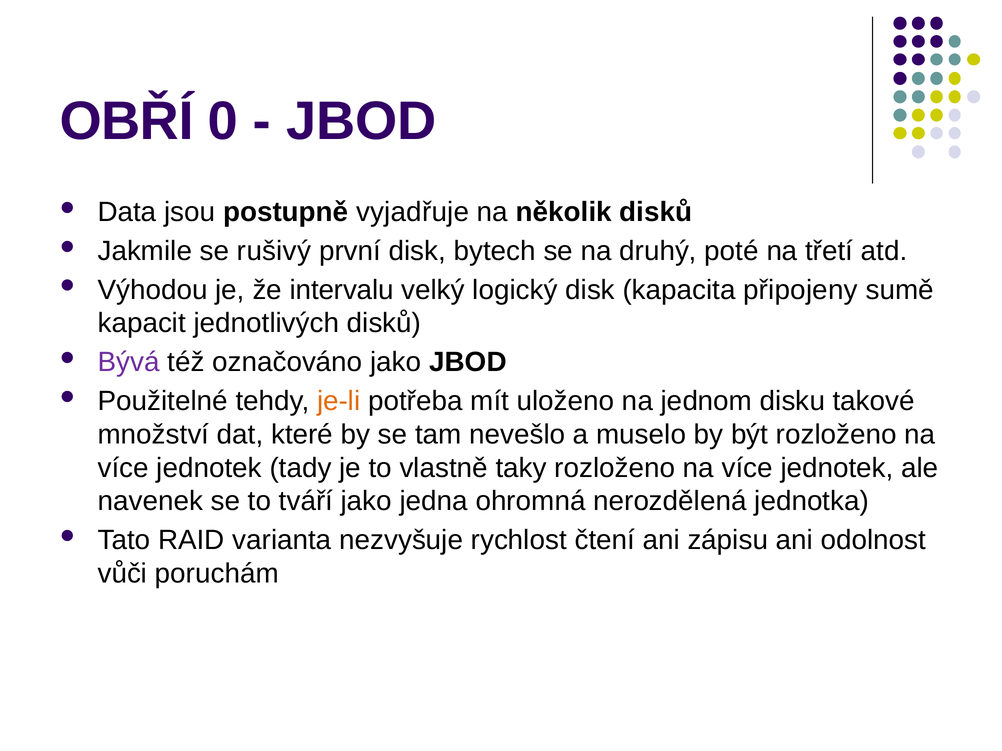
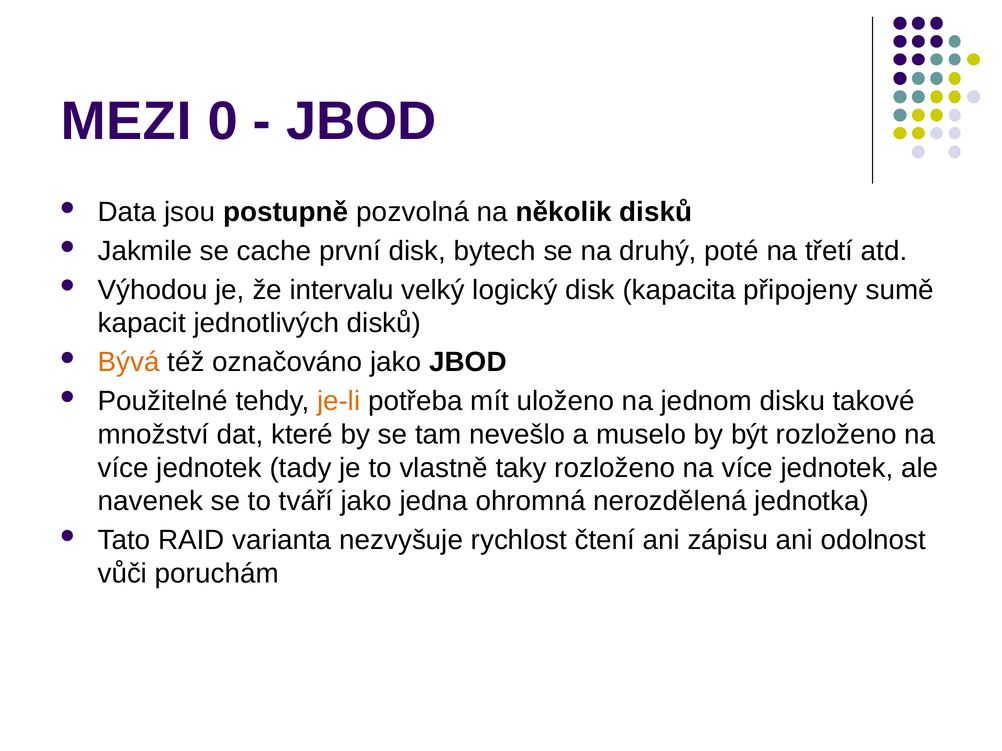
OBŘÍ: OBŘÍ -> MEZI (126, 122)
vyjadřuje: vyjadřuje -> pozvolná (413, 212)
rušivý: rušivý -> cache (274, 251)
Bývá colour: purple -> orange (129, 362)
